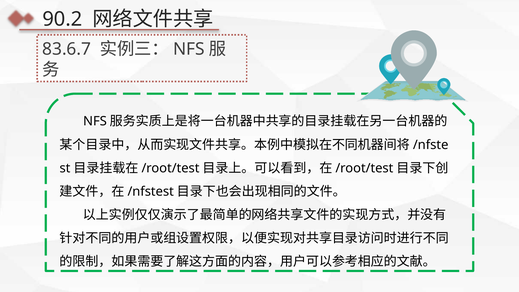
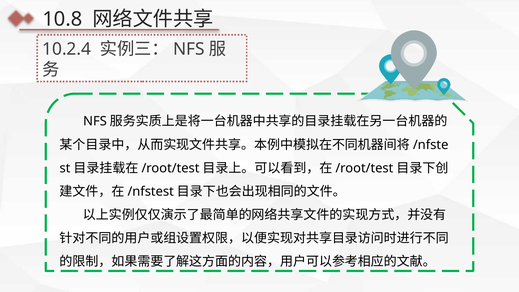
90.2: 90.2 -> 10.8 (62, 19)
83.6.7: 83.6.7 -> 10.2.4 (67, 49)
